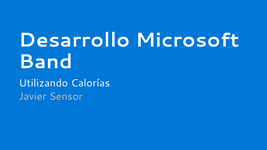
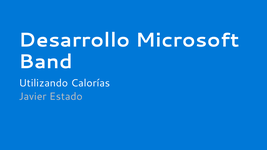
Sensor: Sensor -> Estado (66, 97)
